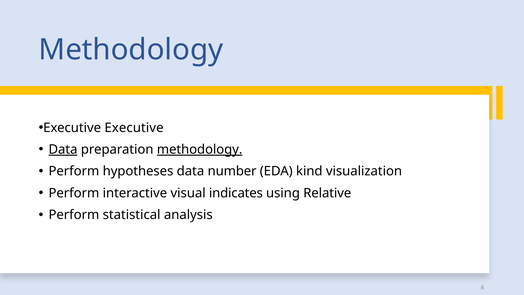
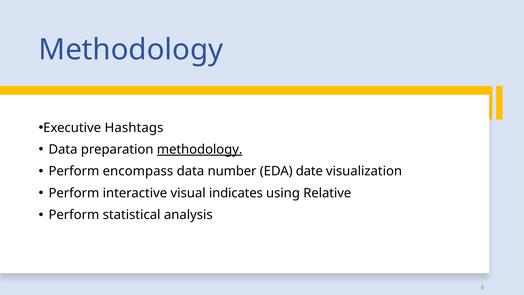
Executive Executive: Executive -> Hashtags (134, 128)
Data underline: present -> none (63, 149)
hypotheses: hypotheses -> encompass (138, 171)
kind: kind -> date (309, 171)
